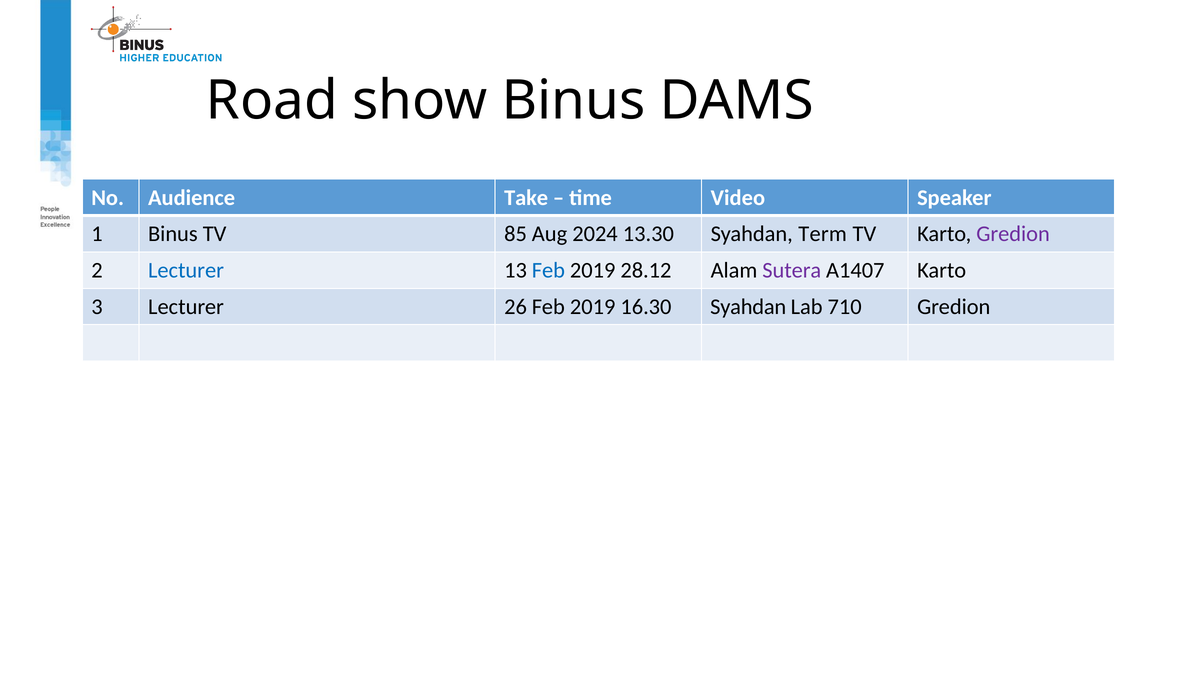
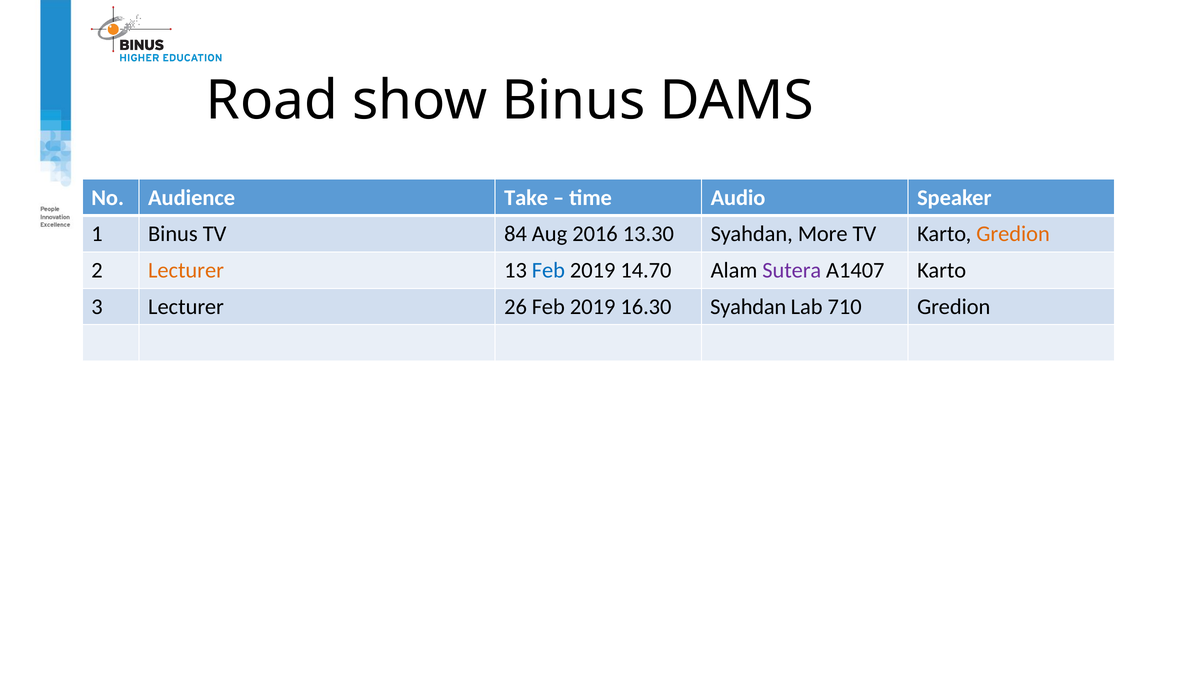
Video: Video -> Audio (738, 198)
85: 85 -> 84 (516, 234)
2024: 2024 -> 2016 (595, 234)
Term: Term -> More (823, 234)
Gredion colour: purple -> orange (1013, 234)
Lecturer colour: blue -> orange (186, 271)
28.12: 28.12 -> 14.70 (646, 271)
